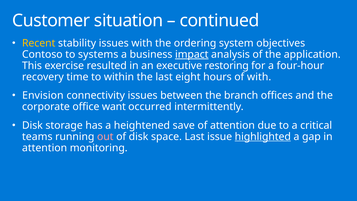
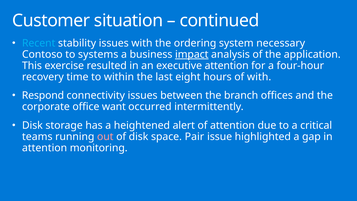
Recent colour: yellow -> light blue (39, 43)
objectives: objectives -> necessary (281, 43)
executive restoring: restoring -> attention (227, 66)
Envision: Envision -> Respond (43, 95)
save: save -> alert (184, 125)
space Last: Last -> Pair (194, 136)
highlighted underline: present -> none (263, 136)
